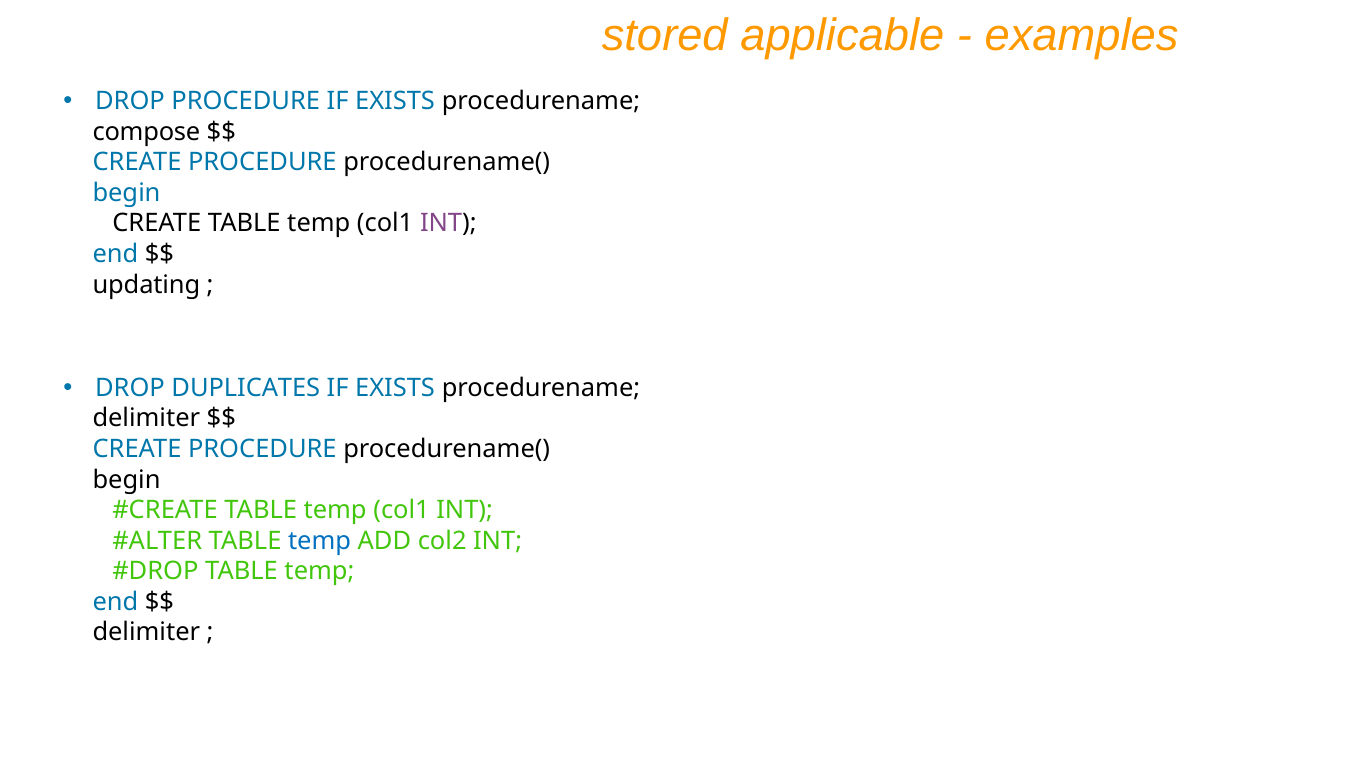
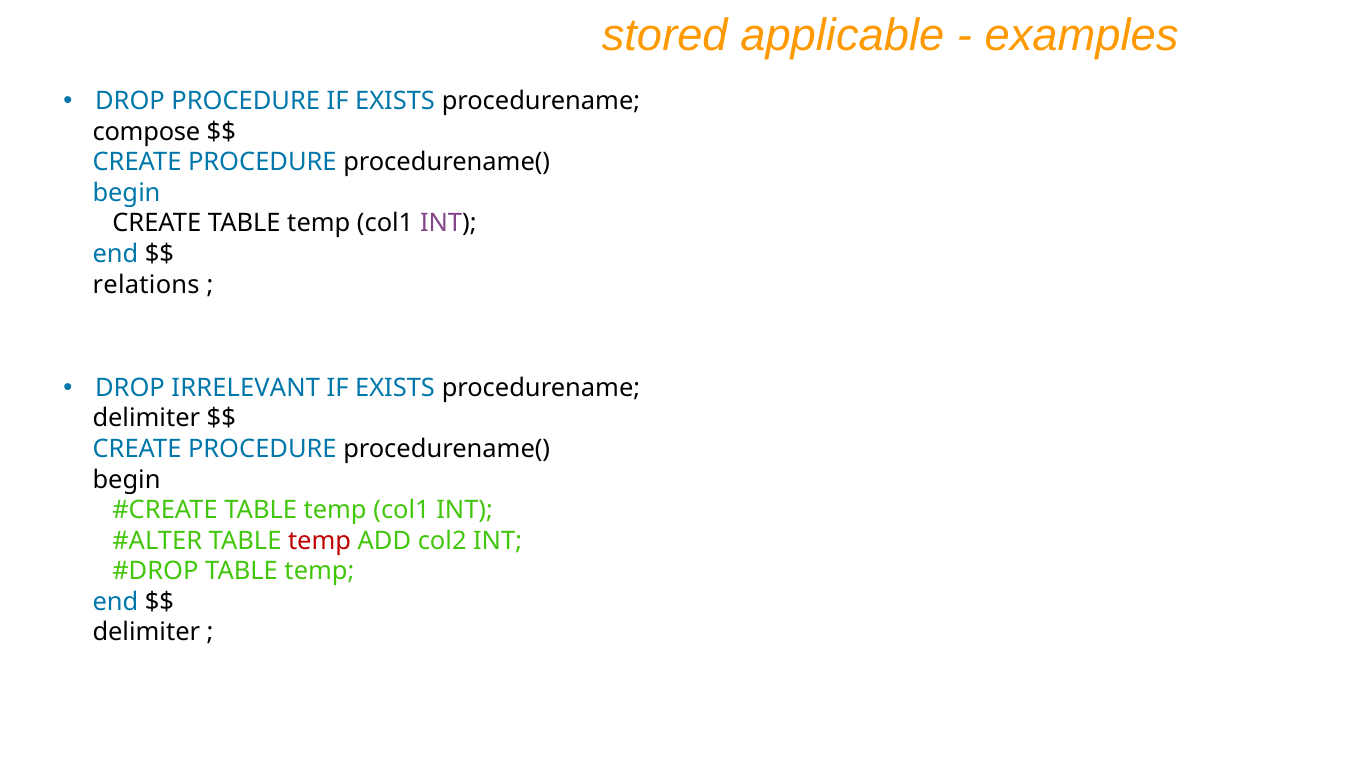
updating: updating -> relations (146, 285)
DUPLICATES: DUPLICATES -> IRRELEVANT (246, 388)
temp colour: blue -> red (320, 541)
